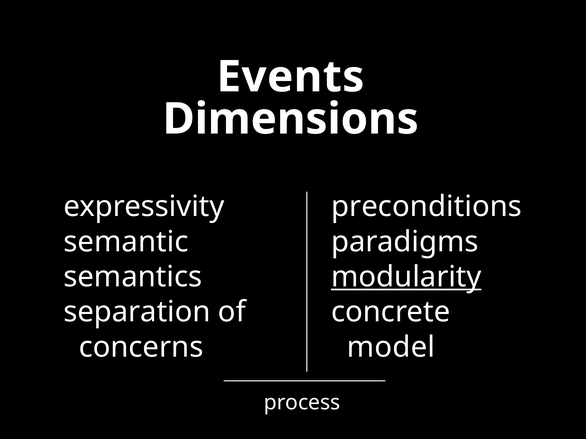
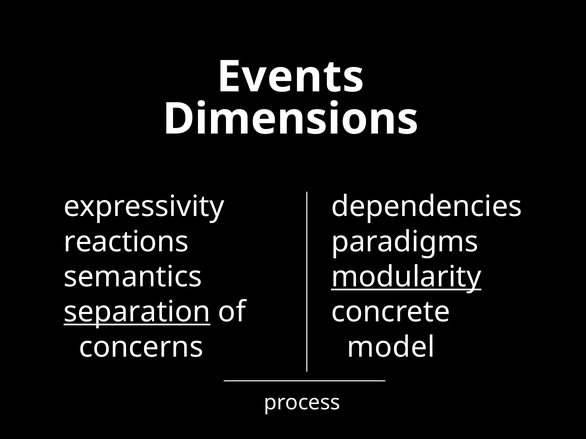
preconditions: preconditions -> dependencies (427, 207)
semantic: semantic -> reactions (126, 242)
separation underline: none -> present (137, 312)
